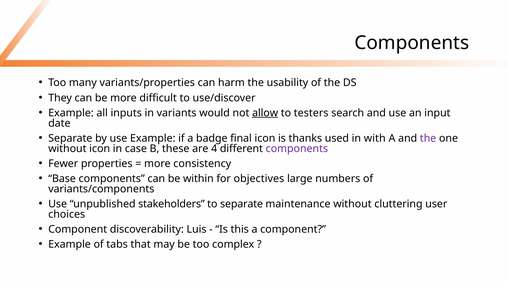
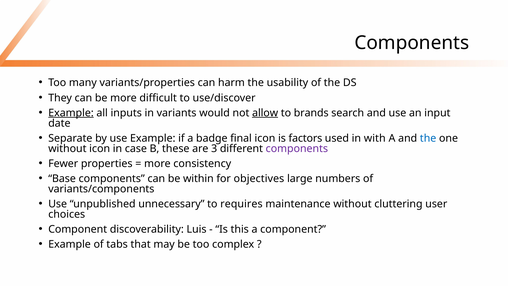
Example underline: none -> present (71, 113)
testers: testers -> brands (311, 113)
thanks: thanks -> factors (305, 138)
the colour: purple -> blue (428, 138)
4: 4 -> 3 (214, 148)
stakeholders: stakeholders -> unnecessary (171, 204)
to separate: separate -> requires (241, 204)
